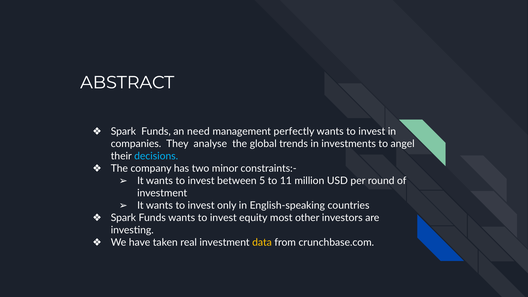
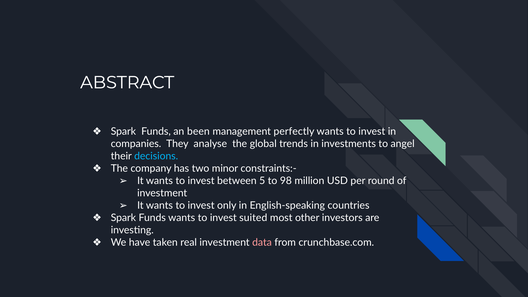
need: need -> been (198, 132)
11: 11 -> 98 (286, 181)
equity: equity -> suited (253, 218)
data colour: yellow -> pink (262, 243)
